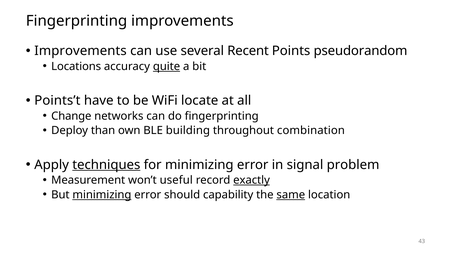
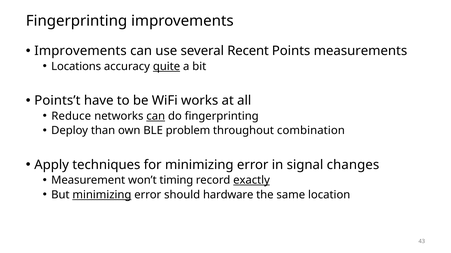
pseudorandom: pseudorandom -> measurements (360, 51)
locate: locate -> works (200, 101)
Change: Change -> Reduce (71, 116)
can underline: none -> present (156, 116)
building: building -> problem (188, 131)
techniques underline: present -> none (106, 165)
problem: problem -> changes (353, 165)
useful: useful -> timing (176, 181)
capability: capability -> hardware (228, 195)
same underline: present -> none (291, 195)
